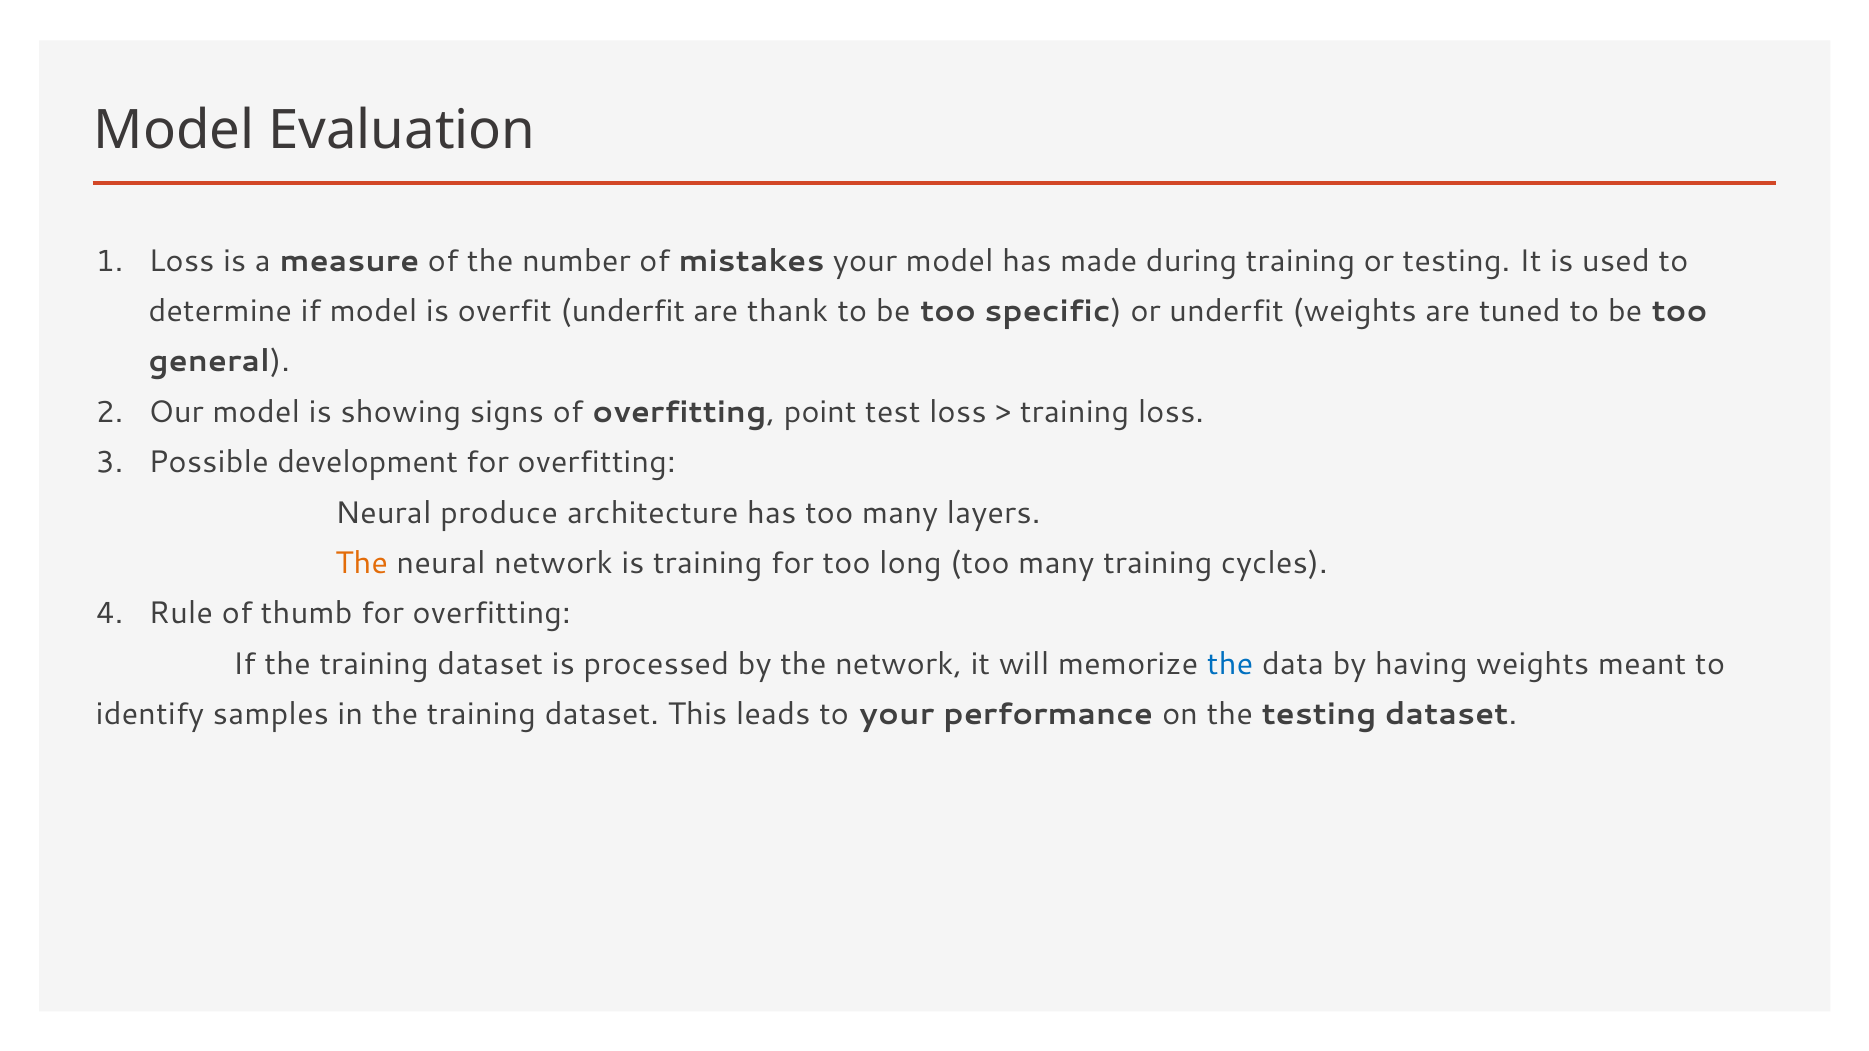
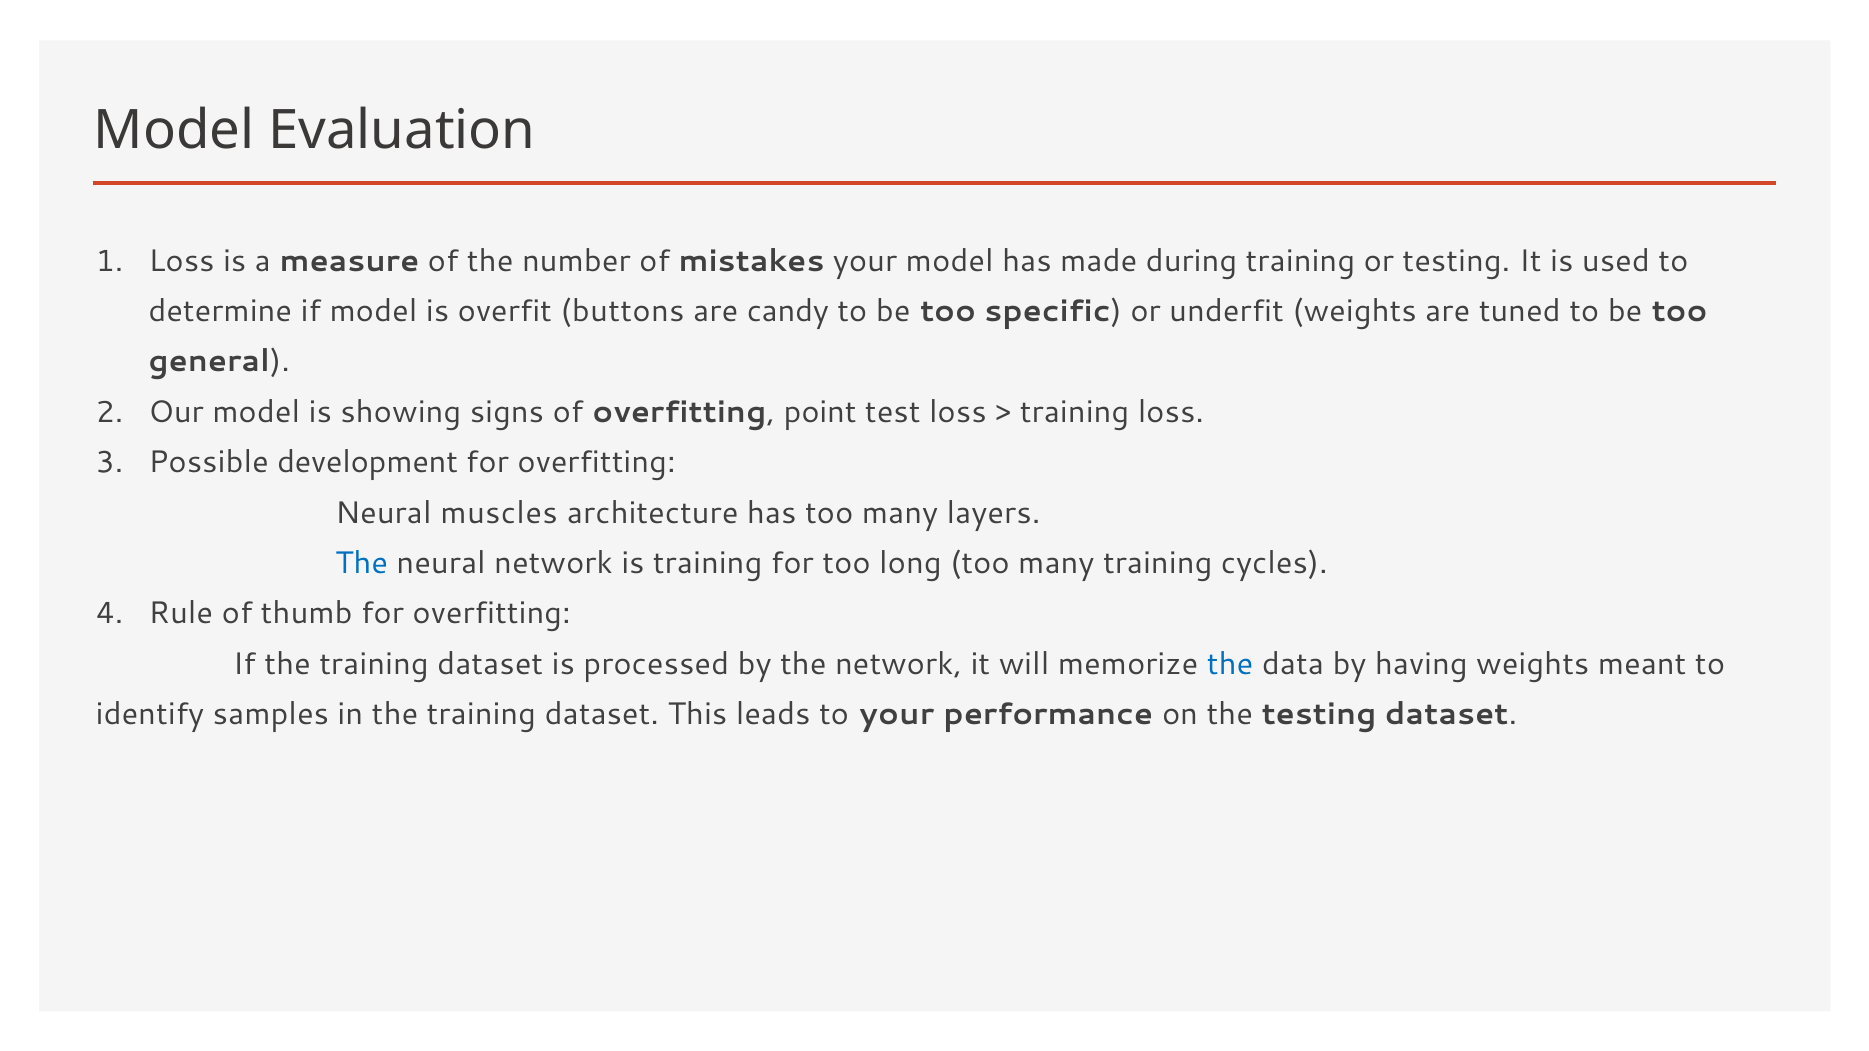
overfit underfit: underfit -> buttons (623, 311)
thank: thank -> candy (788, 311)
produce: produce -> muscles (499, 513)
The colour: orange -> blue (362, 563)
